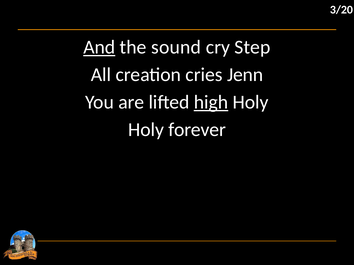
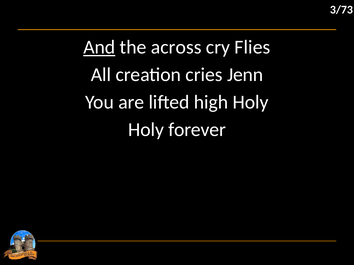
3/20: 3/20 -> 3/73 (341, 10)
sound: sound -> across (176, 47)
Step: Step -> Flies (252, 47)
high underline: present -> none (211, 102)
